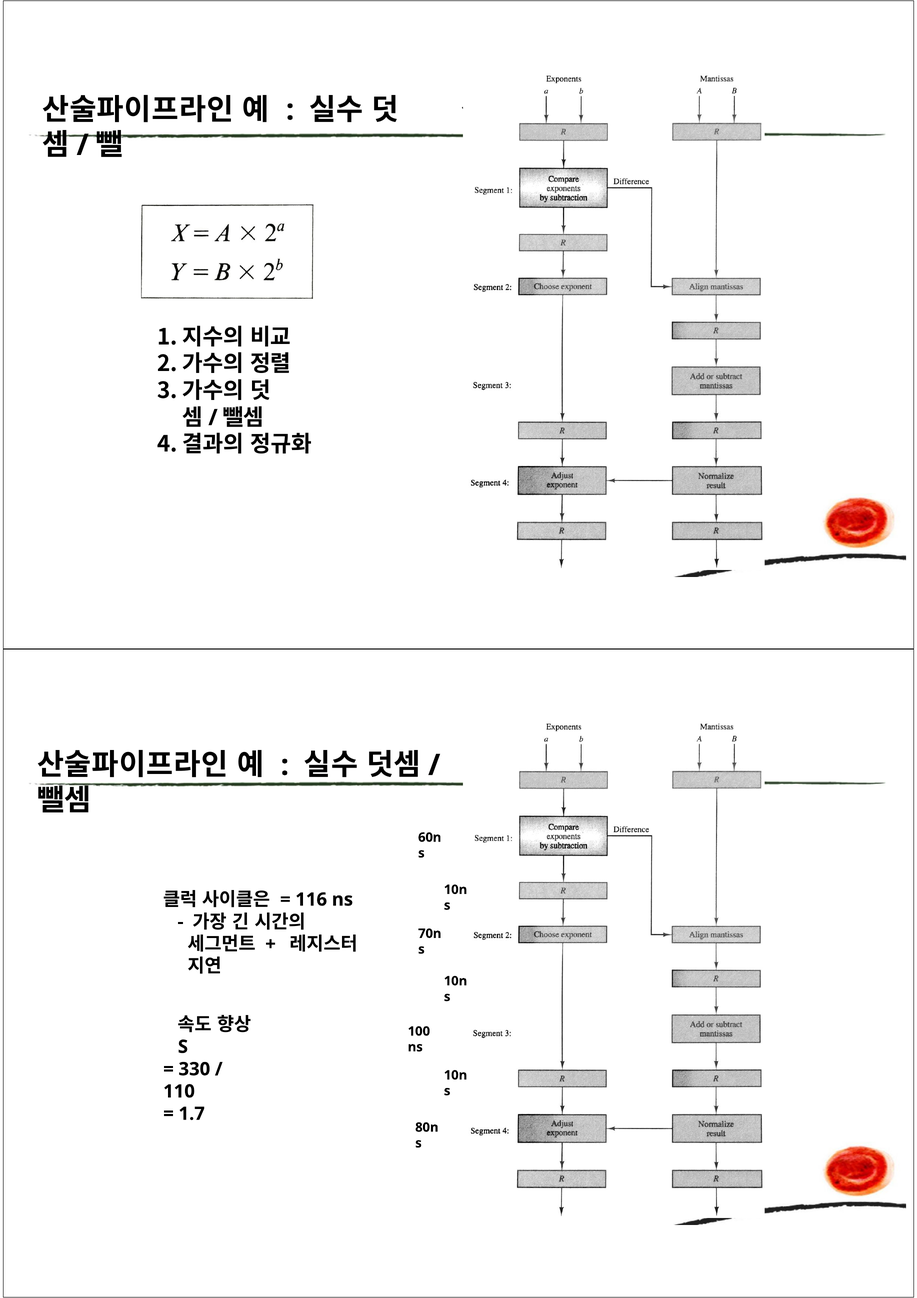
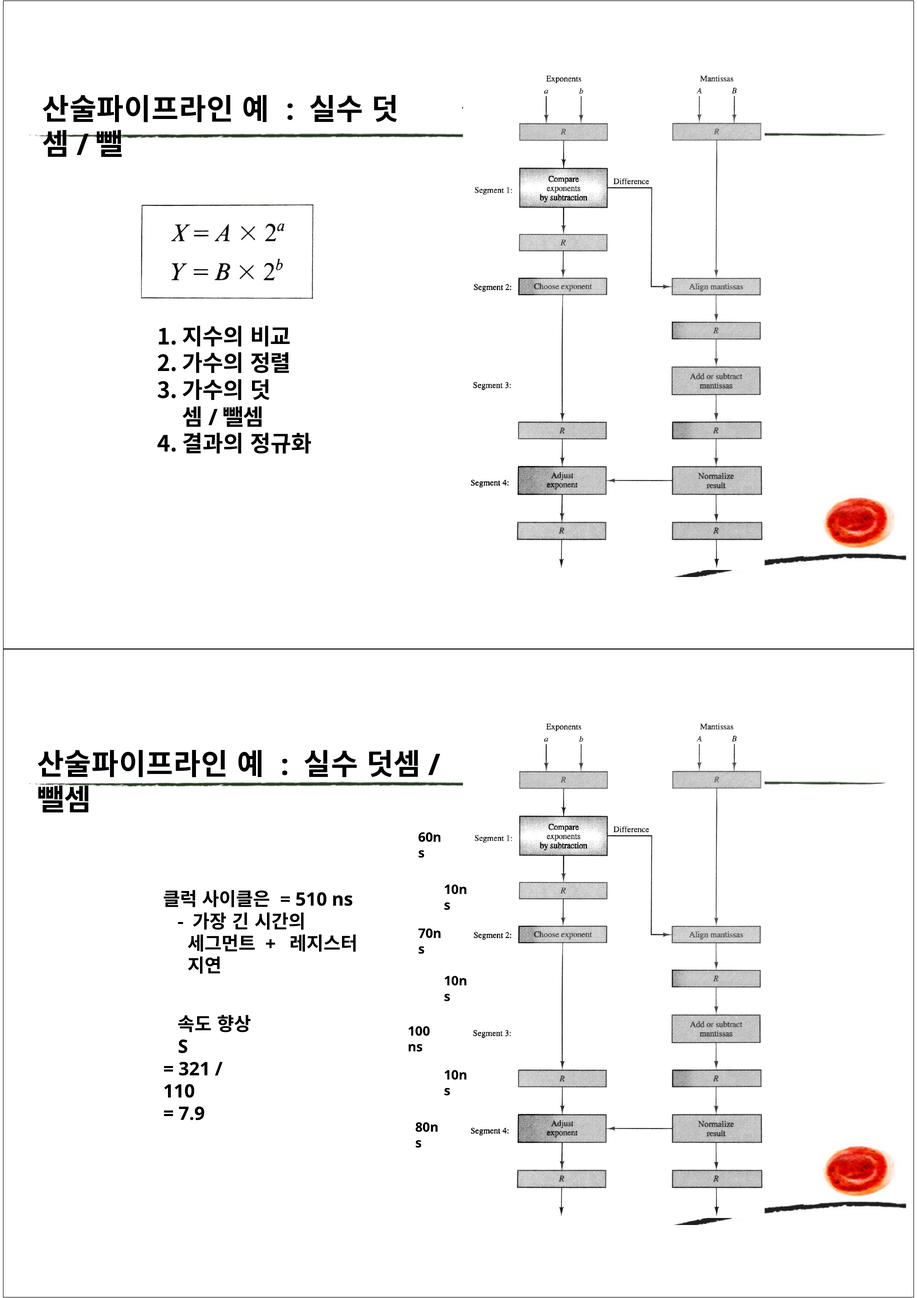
116: 116 -> 510 (311, 899)
330: 330 -> 321 (194, 1069)
1.7: 1.7 -> 7.9 (192, 1113)
